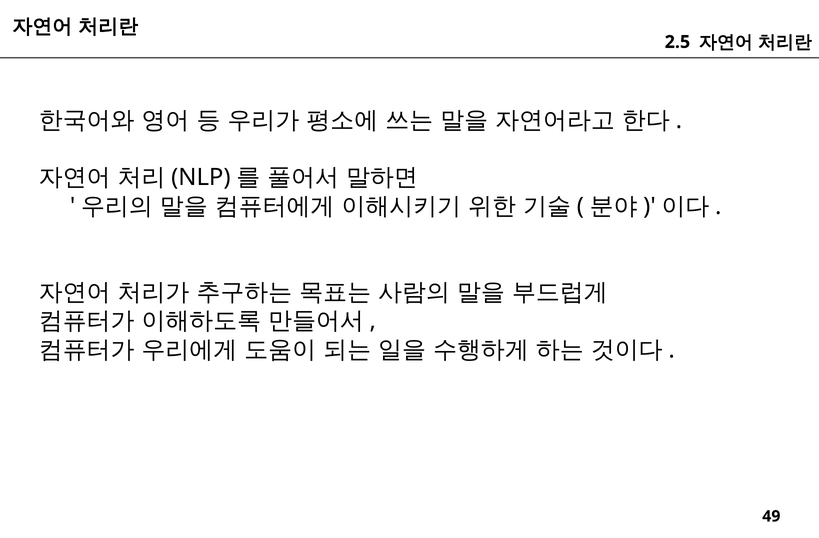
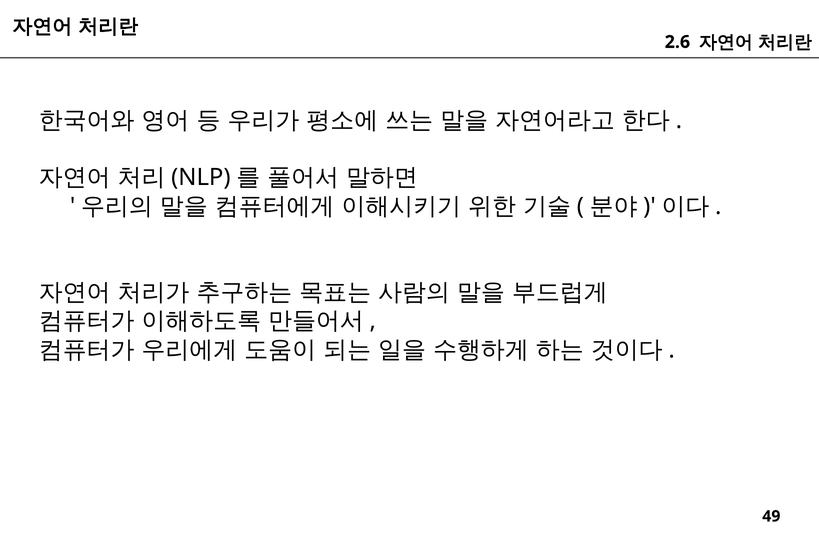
2.5: 2.5 -> 2.6 (677, 42)
